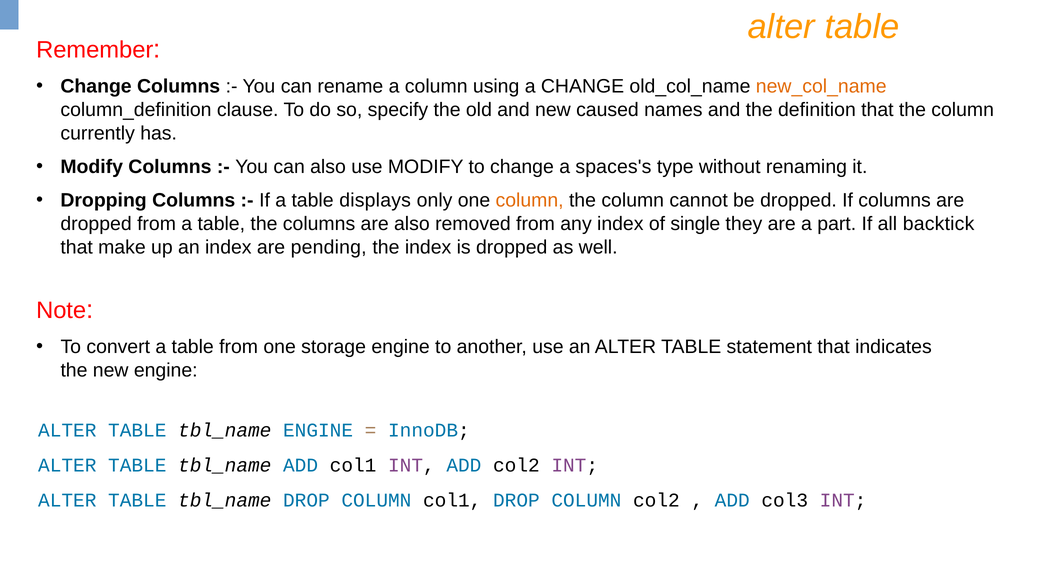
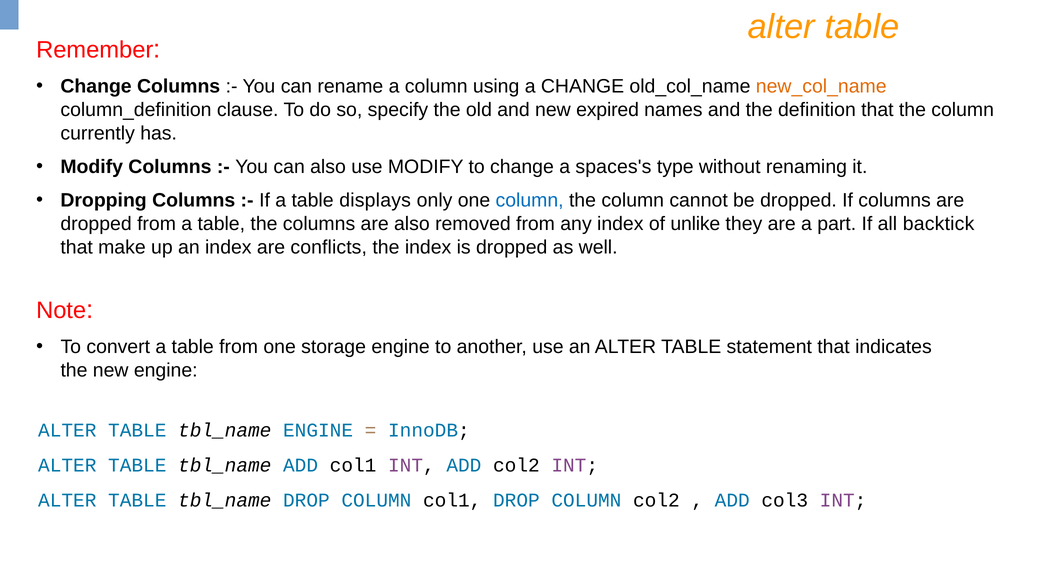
caused: caused -> expired (608, 110)
column colour: orange -> blue (530, 201)
single: single -> unlike (695, 224)
pending: pending -> conflicts (329, 247)
